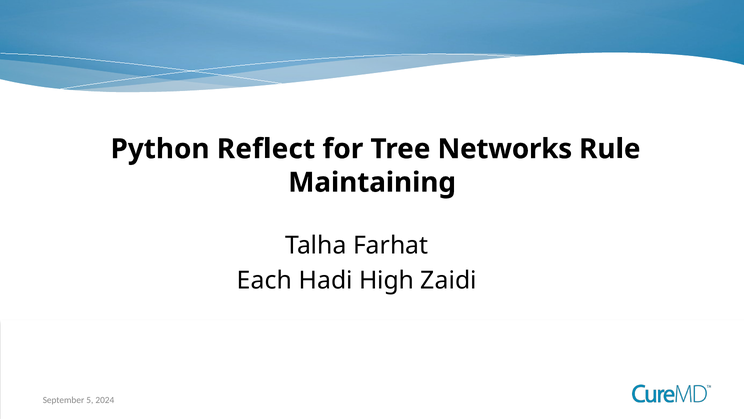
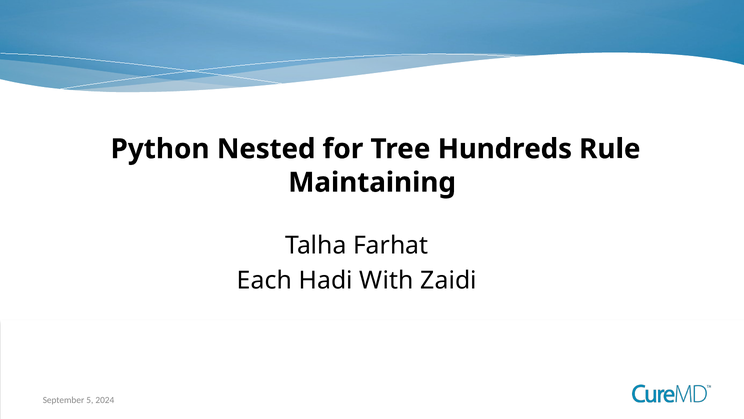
Reflect: Reflect -> Nested (266, 149)
Networks: Networks -> Hundreds (505, 149)
High: High -> With (386, 280)
